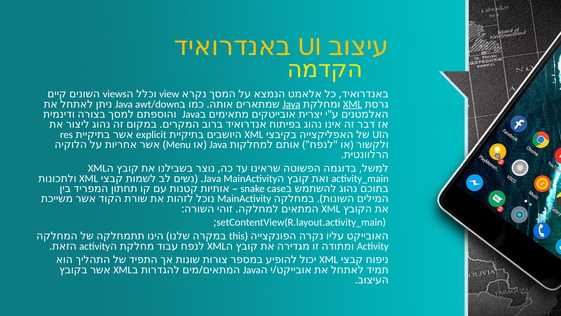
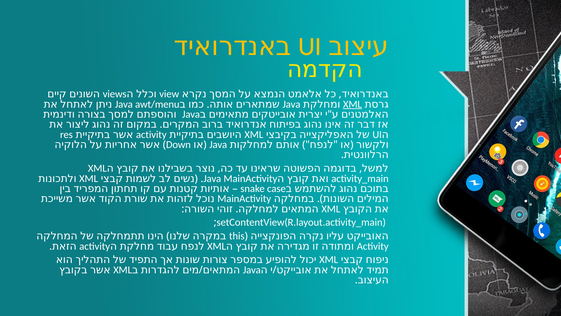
awt/down: awt/down -> awt/menu (157, 104)
Java underline: present -> none (291, 104)
explicit: explicit -> activity (151, 134)
Menu: Menu -> Down (178, 145)
